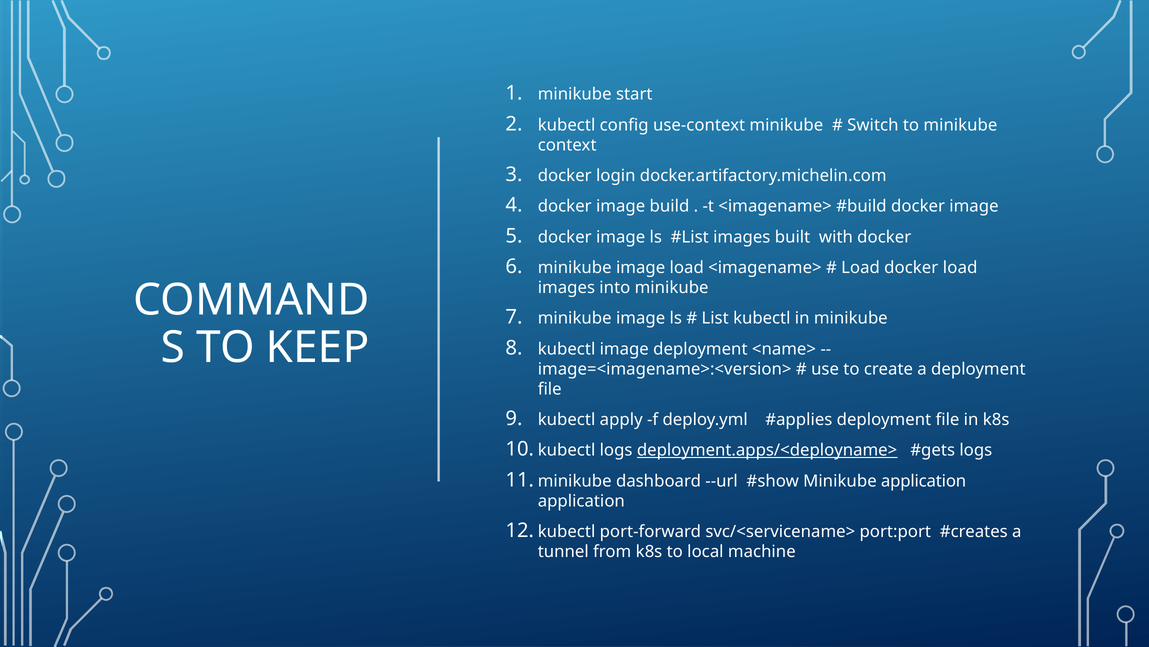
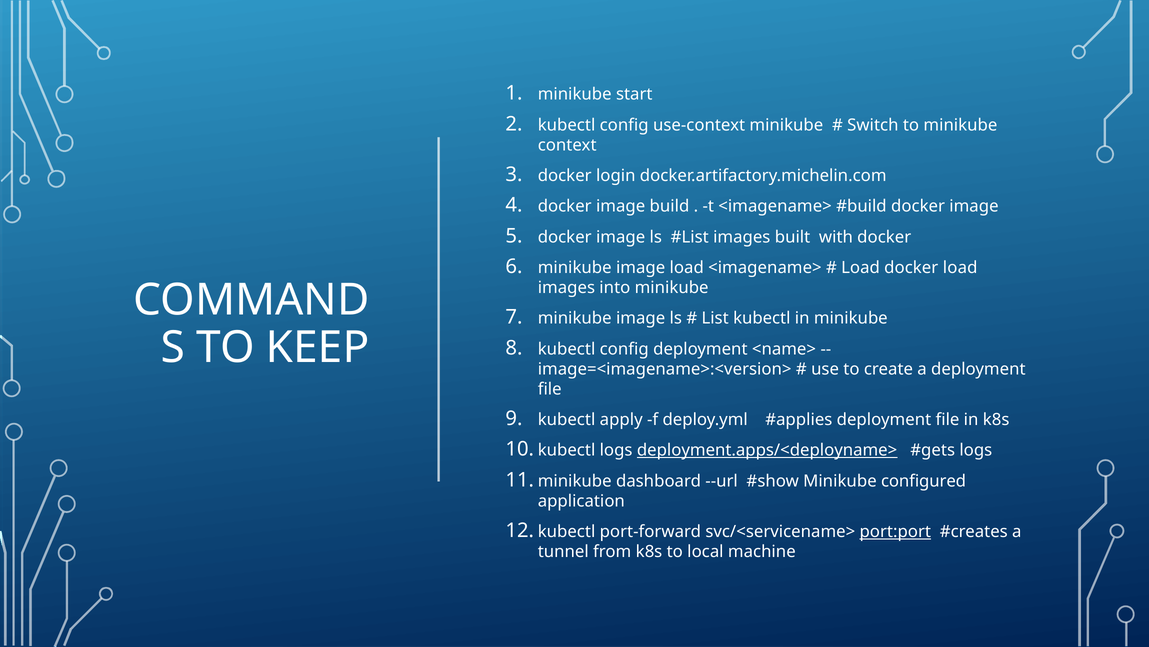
image: image -> config (624, 349)
Minikube application: application -> configured (924, 481)
port:port underline: none -> present (895, 531)
